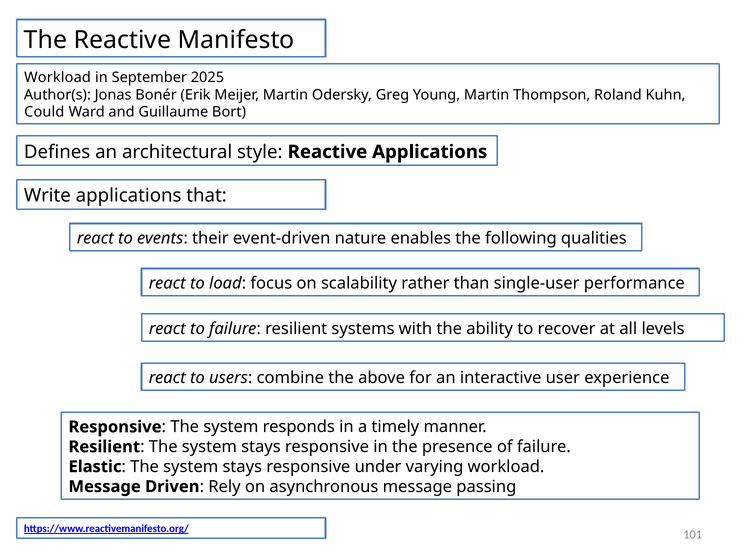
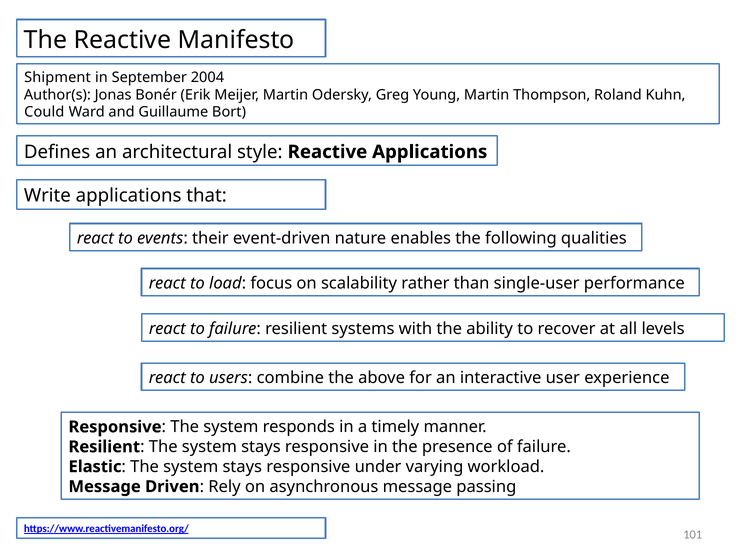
Workload: Workload -> Shipment (58, 77)
2025: 2025 -> 2004 (207, 77)
